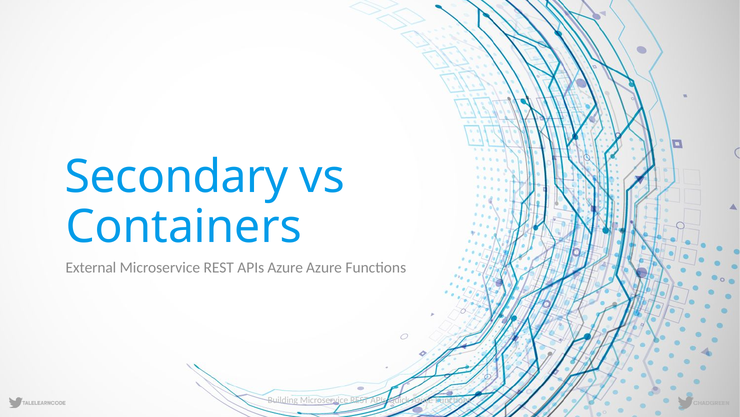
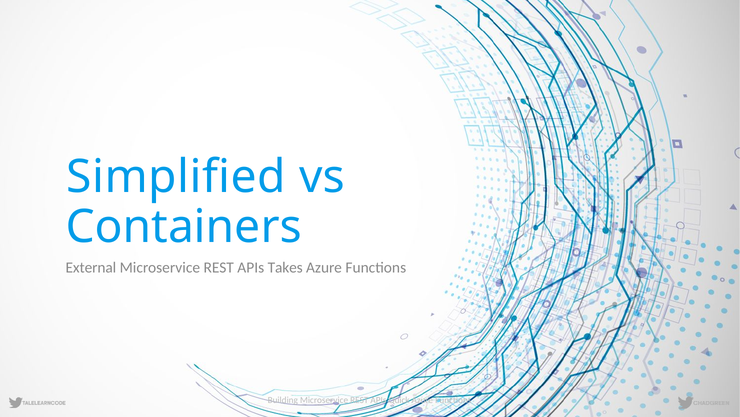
Secondary: Secondary -> Simplified (176, 176)
APIs Azure: Azure -> Takes (285, 267)
